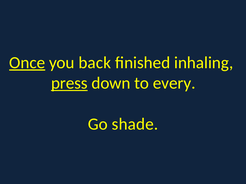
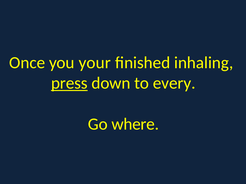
Once underline: present -> none (27, 63)
back: back -> your (95, 63)
shade: shade -> where (135, 124)
